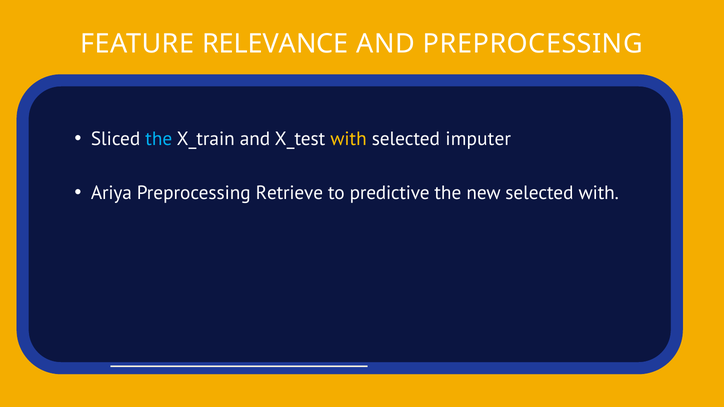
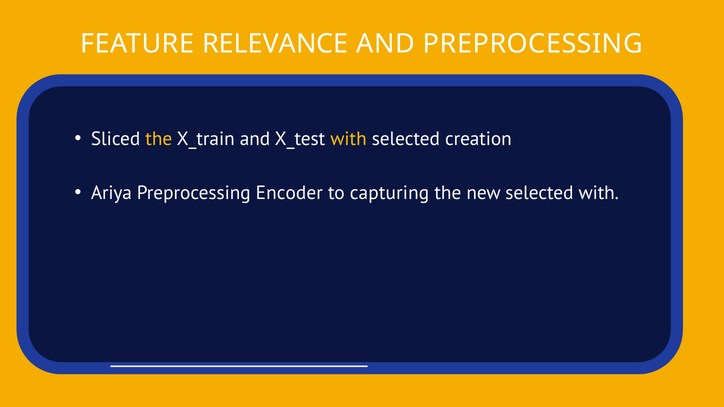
the colour: light blue -> yellow (159, 139)
imputer: imputer -> creation (478, 139)
Retrieve: Retrieve -> Encoder (289, 193)
predictive: predictive -> capturing (389, 193)
